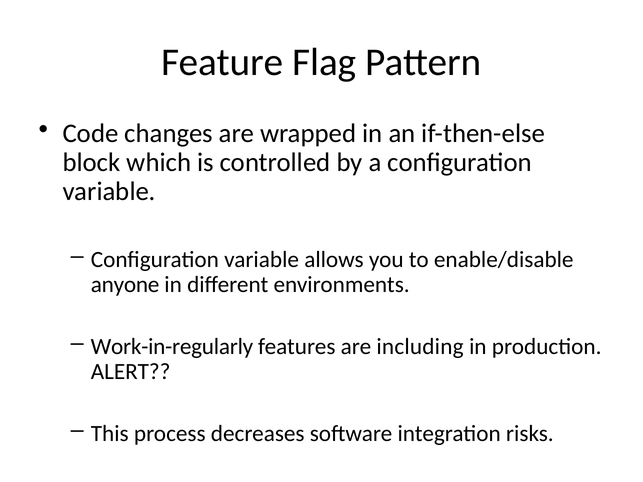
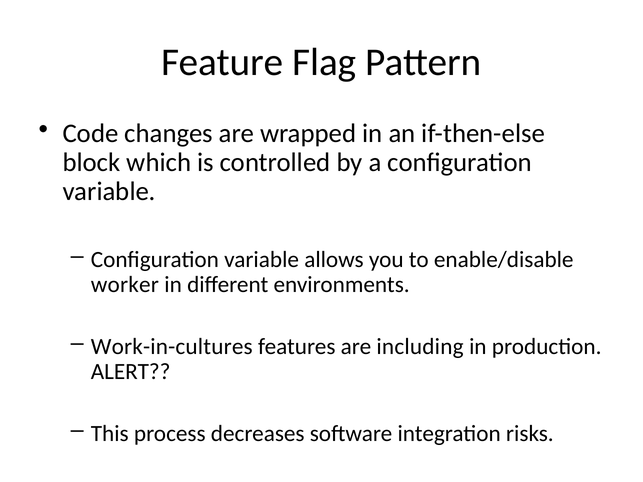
anyone: anyone -> worker (125, 285)
Work-in-regularly: Work-in-regularly -> Work-in-cultures (172, 347)
